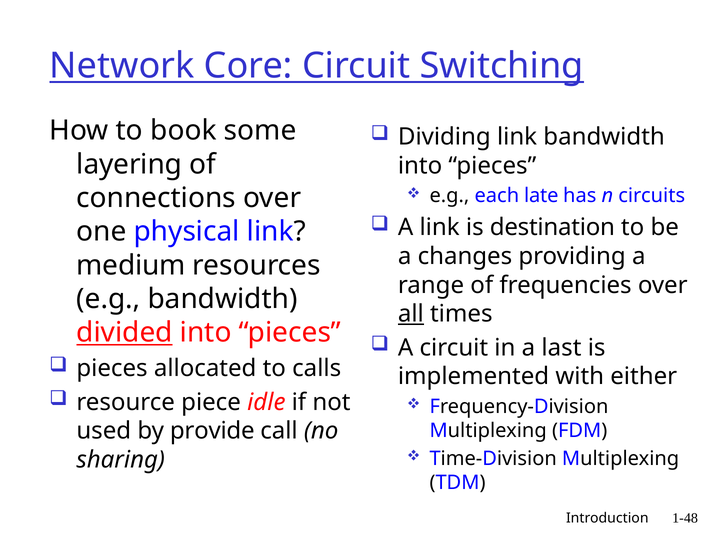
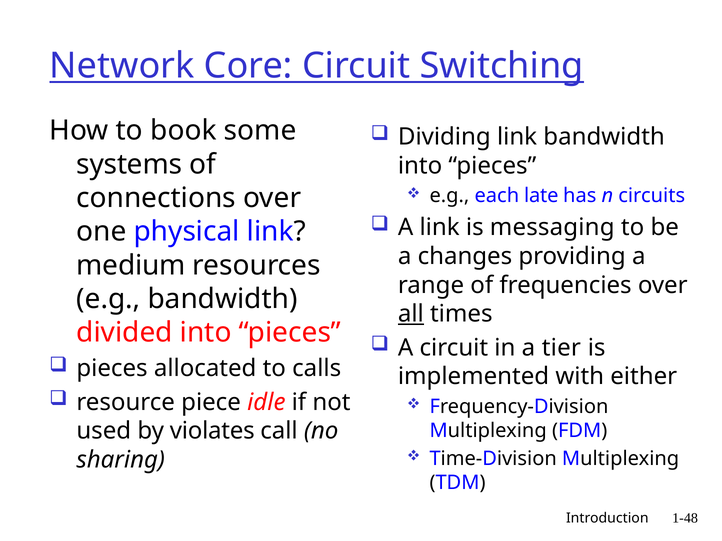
layering: layering -> systems (129, 164)
destination: destination -> messaging (552, 228)
divided underline: present -> none (125, 333)
last: last -> tier (561, 348)
provide: provide -> violates (212, 431)
